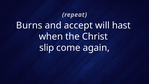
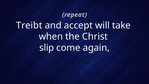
Burns: Burns -> Treibt (29, 25)
hast: hast -> take (121, 25)
